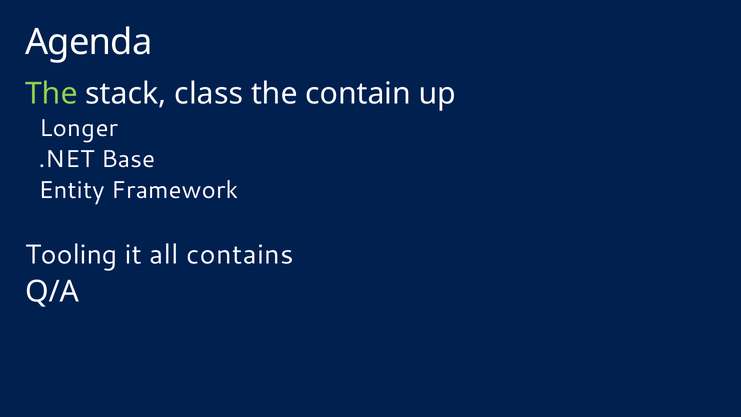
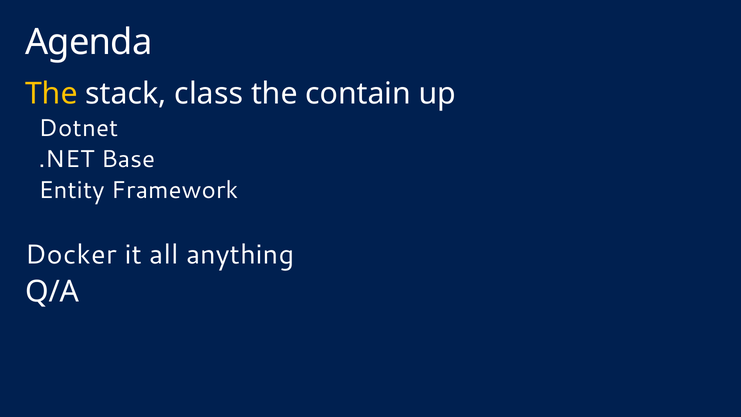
The colour: light green -> yellow (51, 94)
Longer: Longer -> Dotnet (79, 128)
Tooling: Tooling -> Docker (71, 254)
contains: contains -> anything (240, 254)
